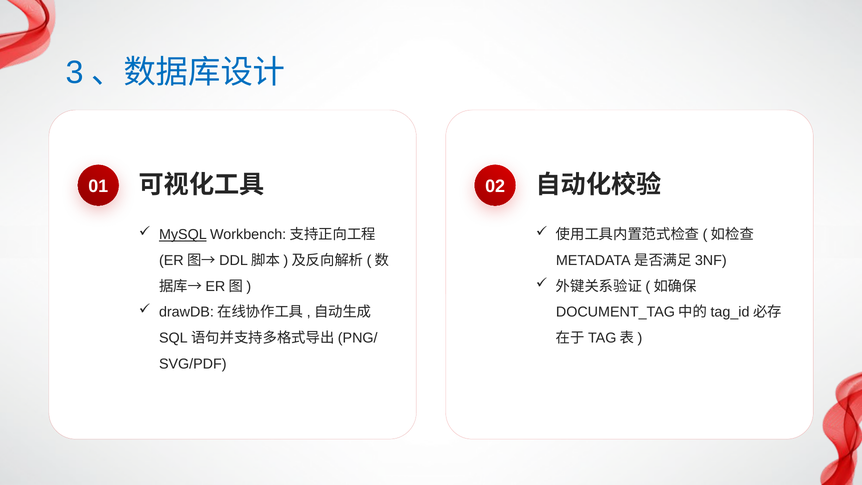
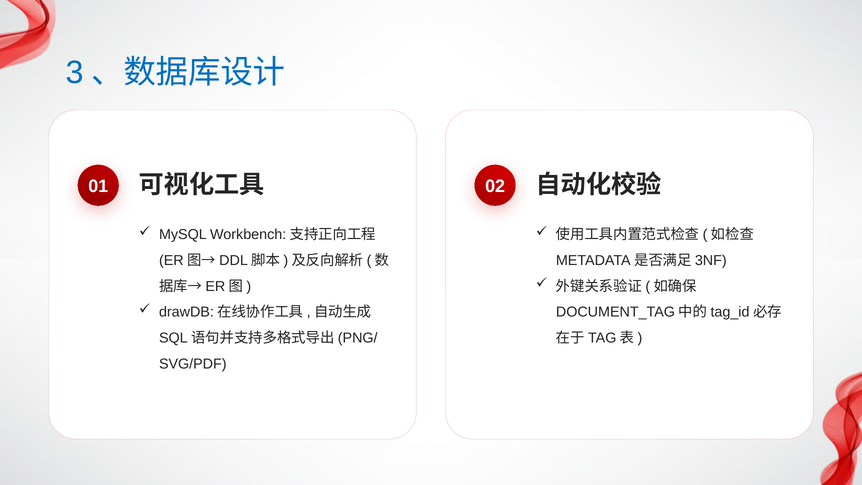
MySQL underline: present -> none (183, 235)
